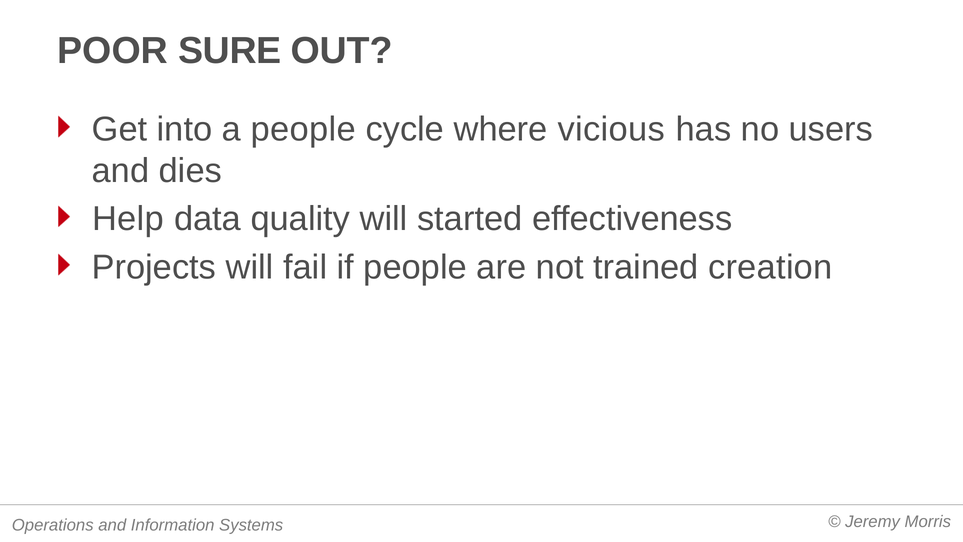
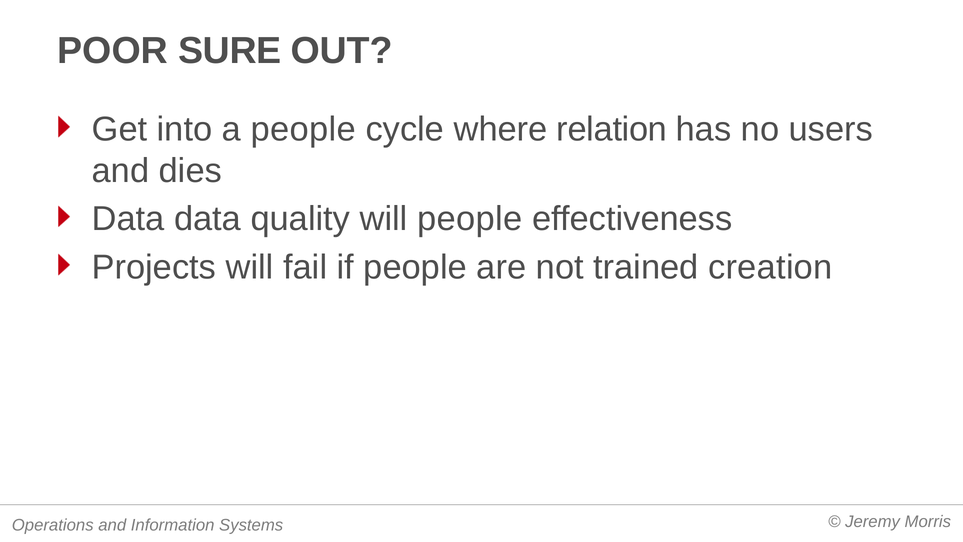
vicious: vicious -> relation (612, 129)
Help: Help -> Data (128, 219)
will started: started -> people (470, 219)
